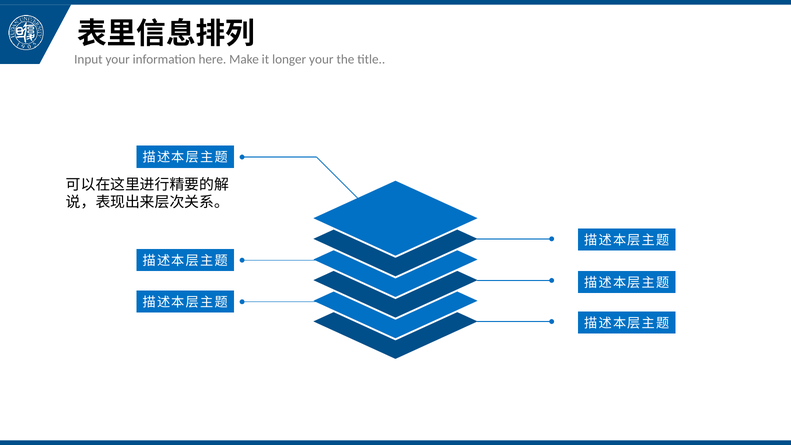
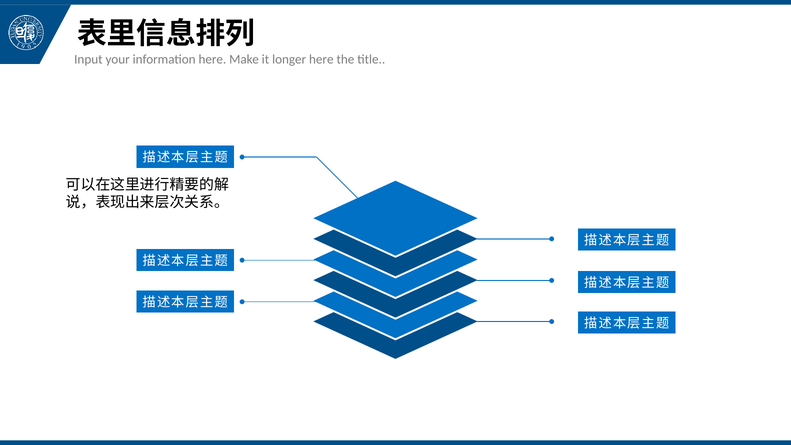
longer your: your -> here (321, 59)
